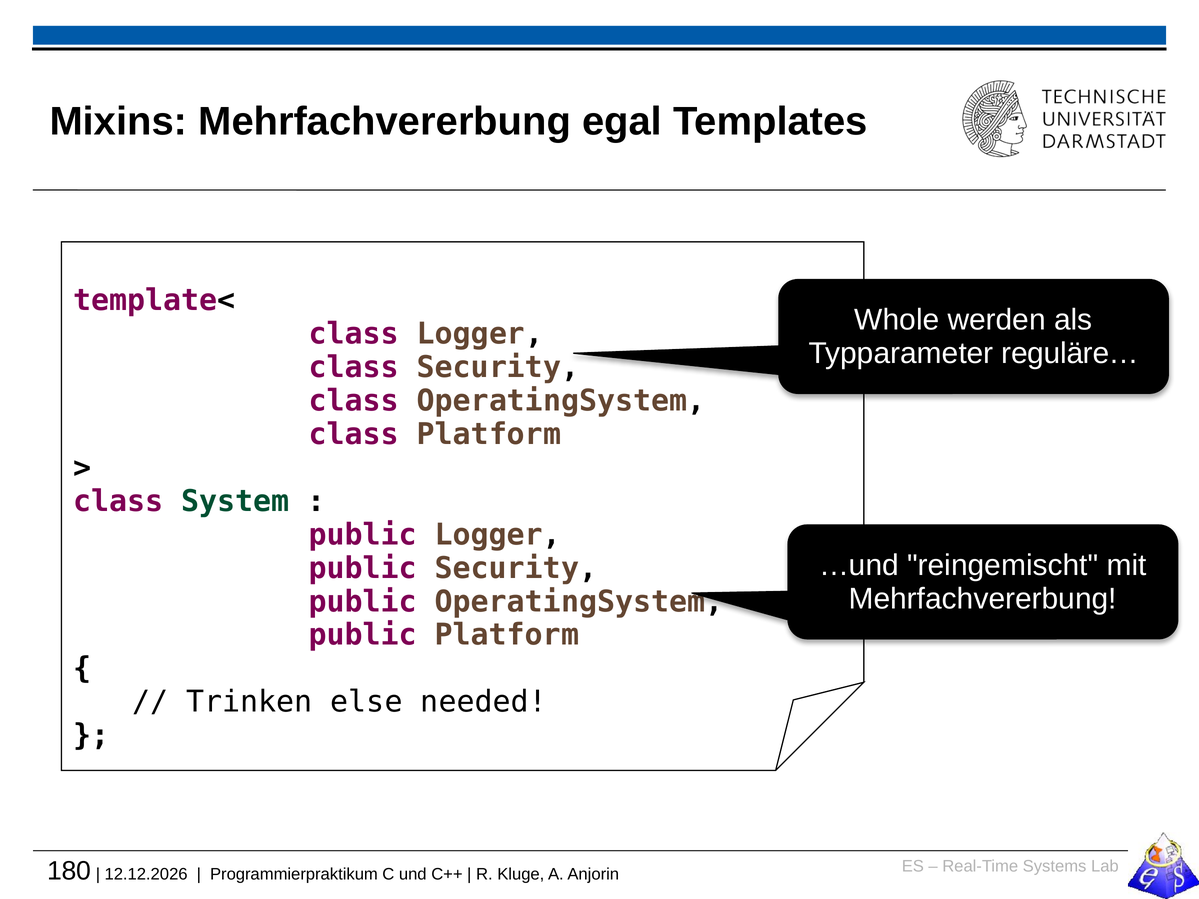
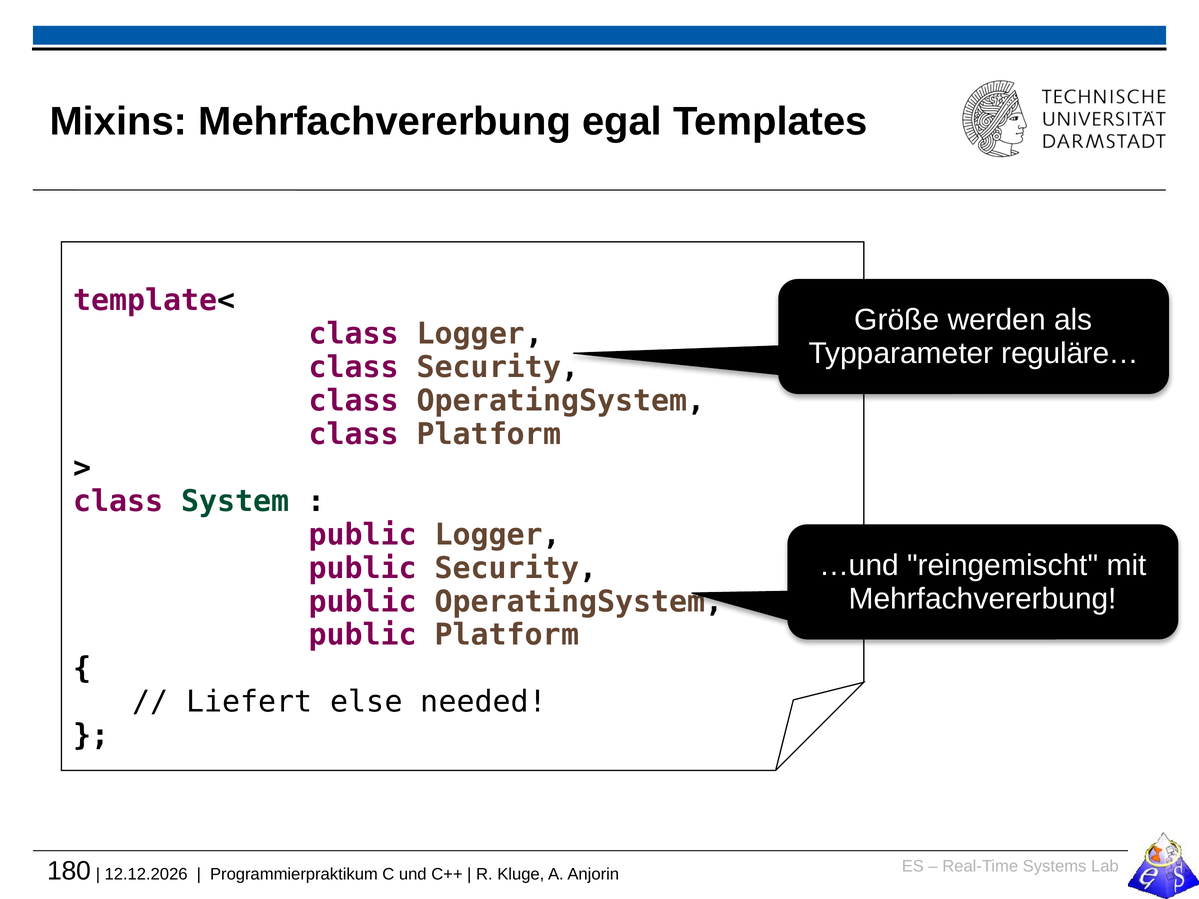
Whole: Whole -> Größe (897, 320)
Trinken: Trinken -> Liefert (249, 702)
